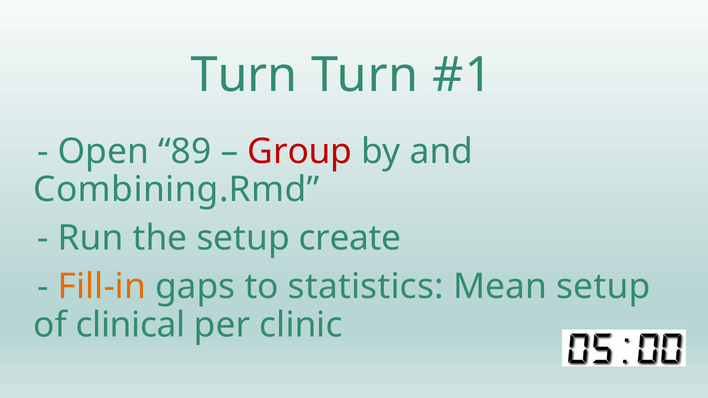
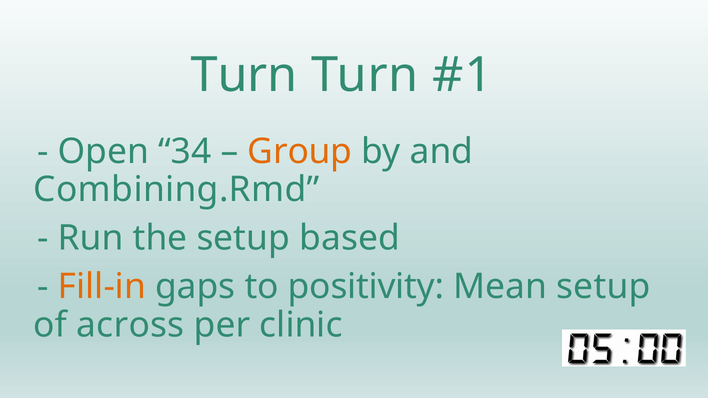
89: 89 -> 34 (185, 152)
Group colour: red -> orange (300, 152)
create: create -> based (350, 238)
statistics: statistics -> positivity (366, 287)
clinical: clinical -> across (130, 325)
